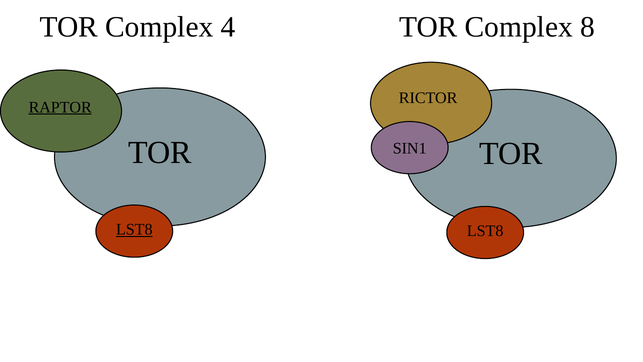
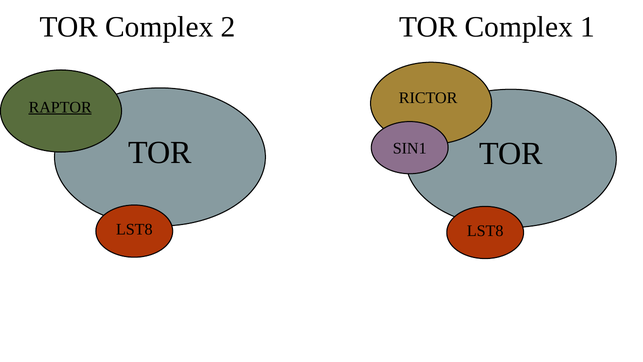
4: 4 -> 2 (228, 27)
8: 8 -> 1 (588, 27)
LST8 underline: present -> none (134, 229)
